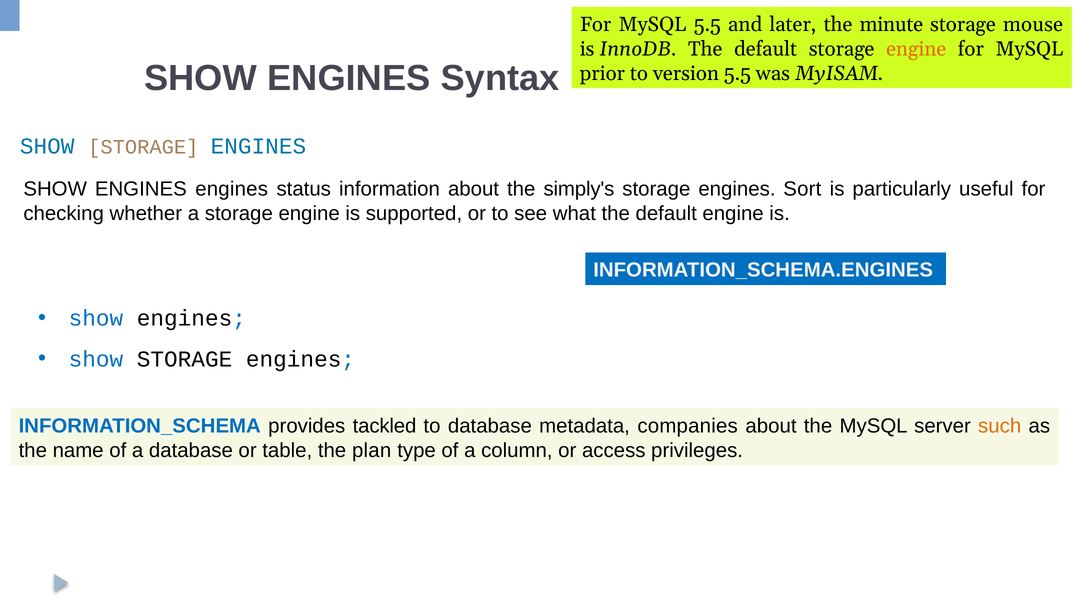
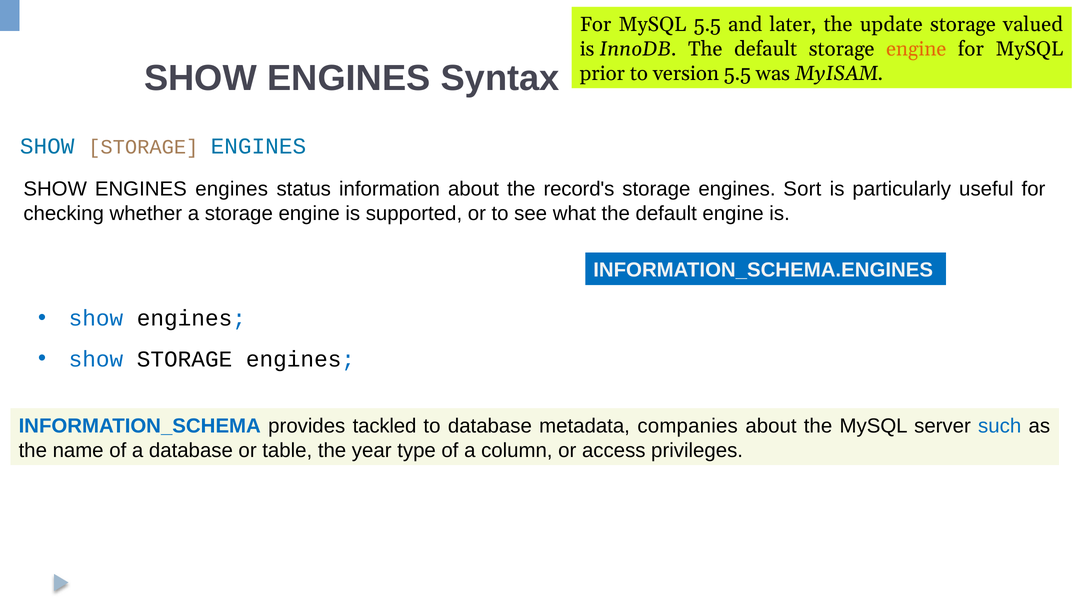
minute: minute -> update (891, 24)
mouse: mouse -> valued (1033, 24)
simply's: simply's -> record's (579, 189)
such colour: orange -> blue (1000, 426)
plan: plan -> year (372, 451)
